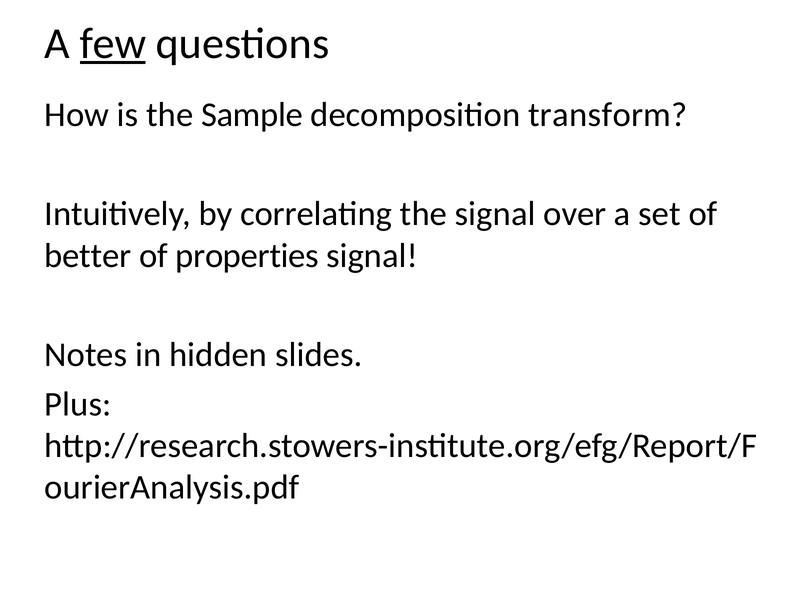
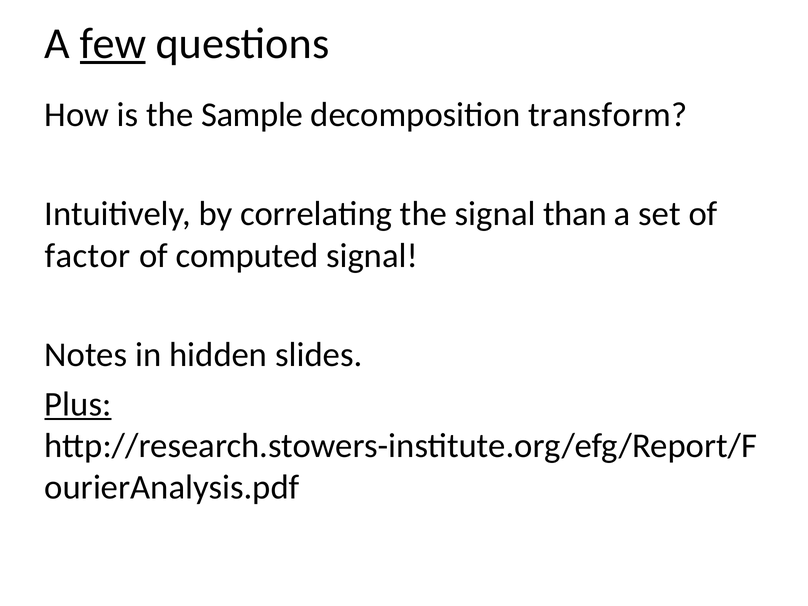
over: over -> than (575, 214)
better: better -> factor (88, 256)
properties: properties -> computed (247, 256)
Plus underline: none -> present (78, 404)
